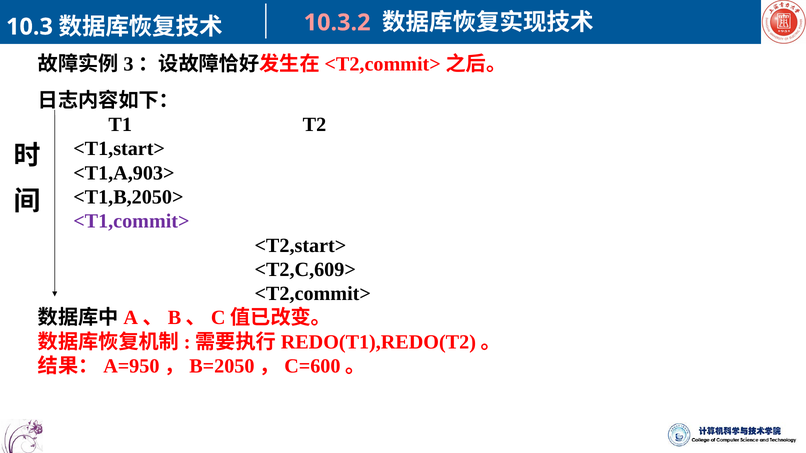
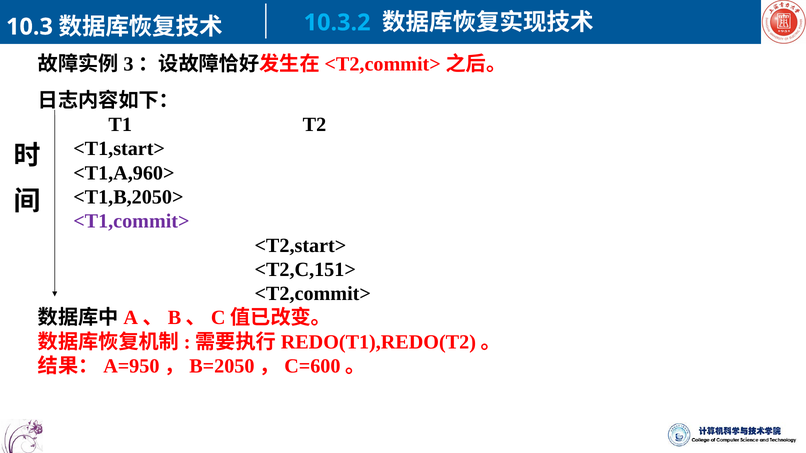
10.3.2 colour: pink -> light blue (337, 23)
<T1,A,903>: <T1,A,903> -> <T1,A,960> (124, 173)
<T2,C,609>: <T2,C,609> -> <T2,C,151> (305, 270)
